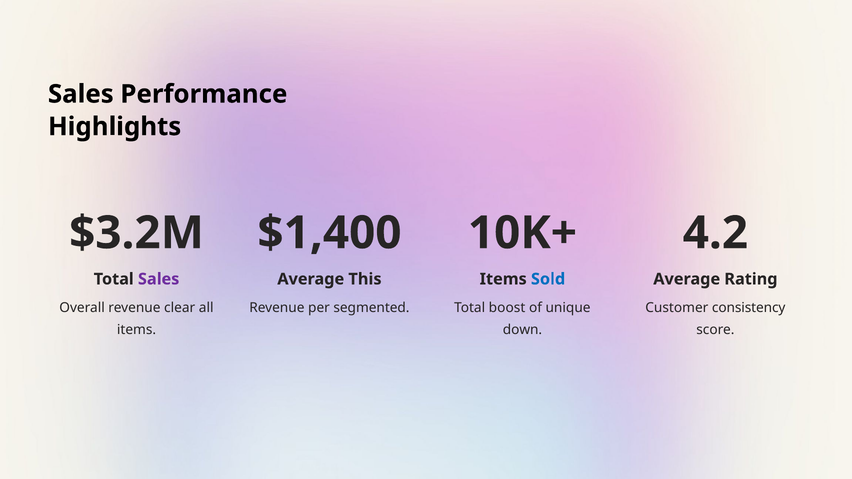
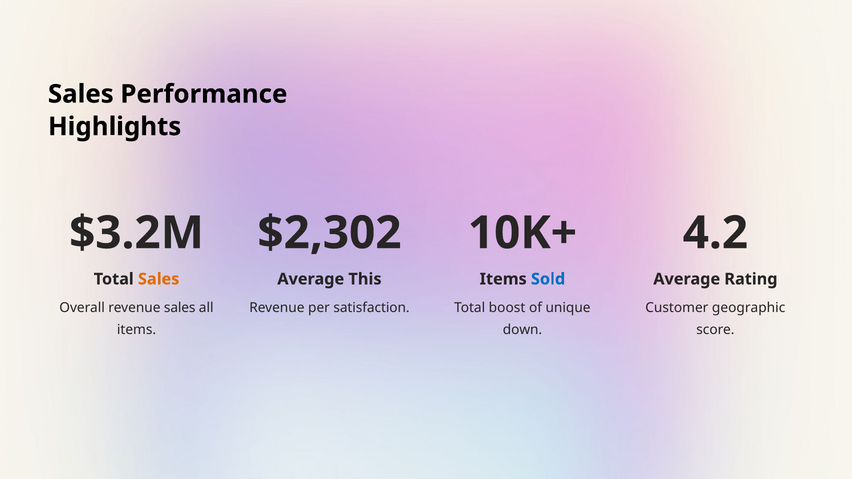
$1,400: $1,400 -> $2,302 (329, 233)
Sales colour: purple -> orange (159, 279)
revenue clear: clear -> sales (180, 308)
segmented: segmented -> satisfaction (371, 308)
consistency: consistency -> geographic (749, 308)
